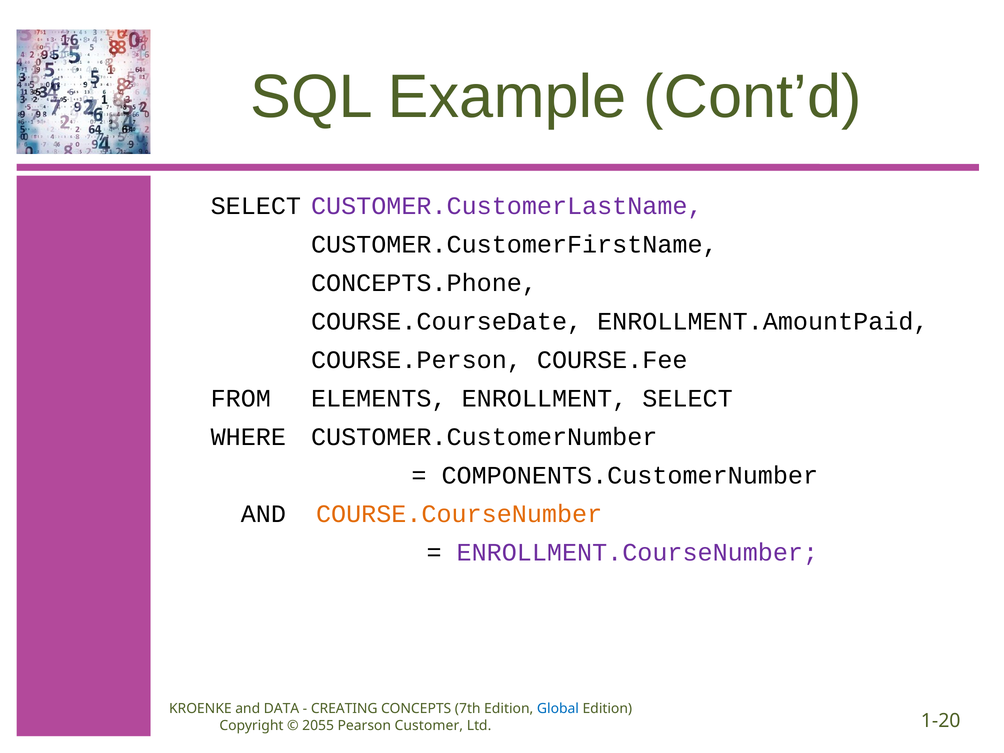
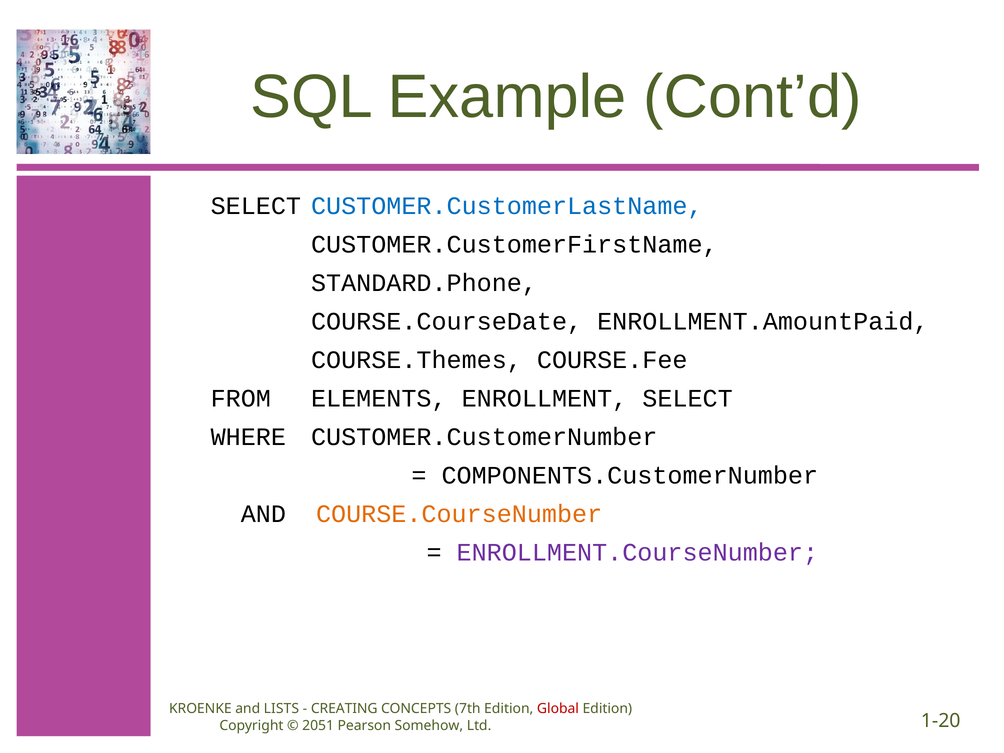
CUSTOMER.CustomerLastName colour: purple -> blue (507, 206)
CONCEPTS.Phone: CONCEPTS.Phone -> STANDARD.Phone (424, 283)
COURSE.Person: COURSE.Person -> COURSE.Themes (416, 360)
DATA: DATA -> LISTS (281, 709)
Global colour: blue -> red (558, 709)
2055: 2055 -> 2051 (318, 726)
Customer: Customer -> Somehow (429, 726)
